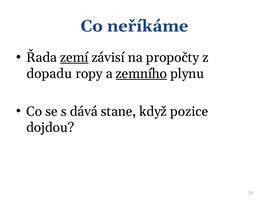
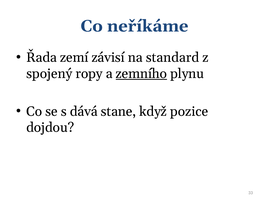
zemí underline: present -> none (74, 57)
propočty: propočty -> standard (173, 57)
dopadu: dopadu -> spojený (49, 74)
